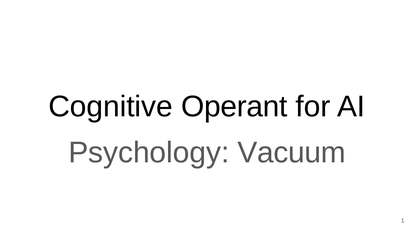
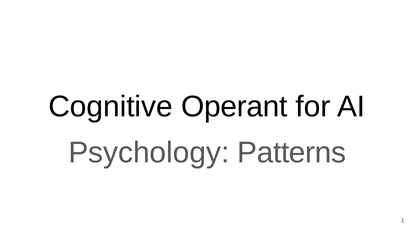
Vacuum: Vacuum -> Patterns (292, 152)
